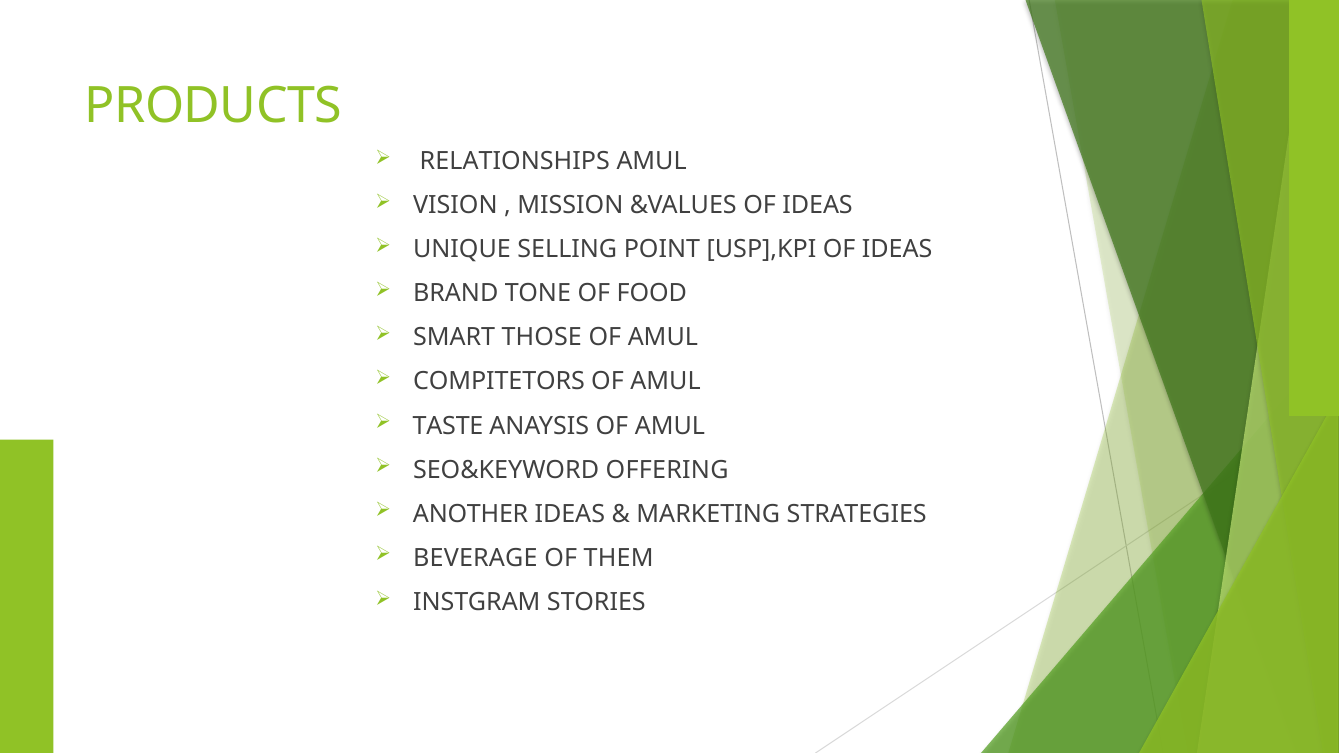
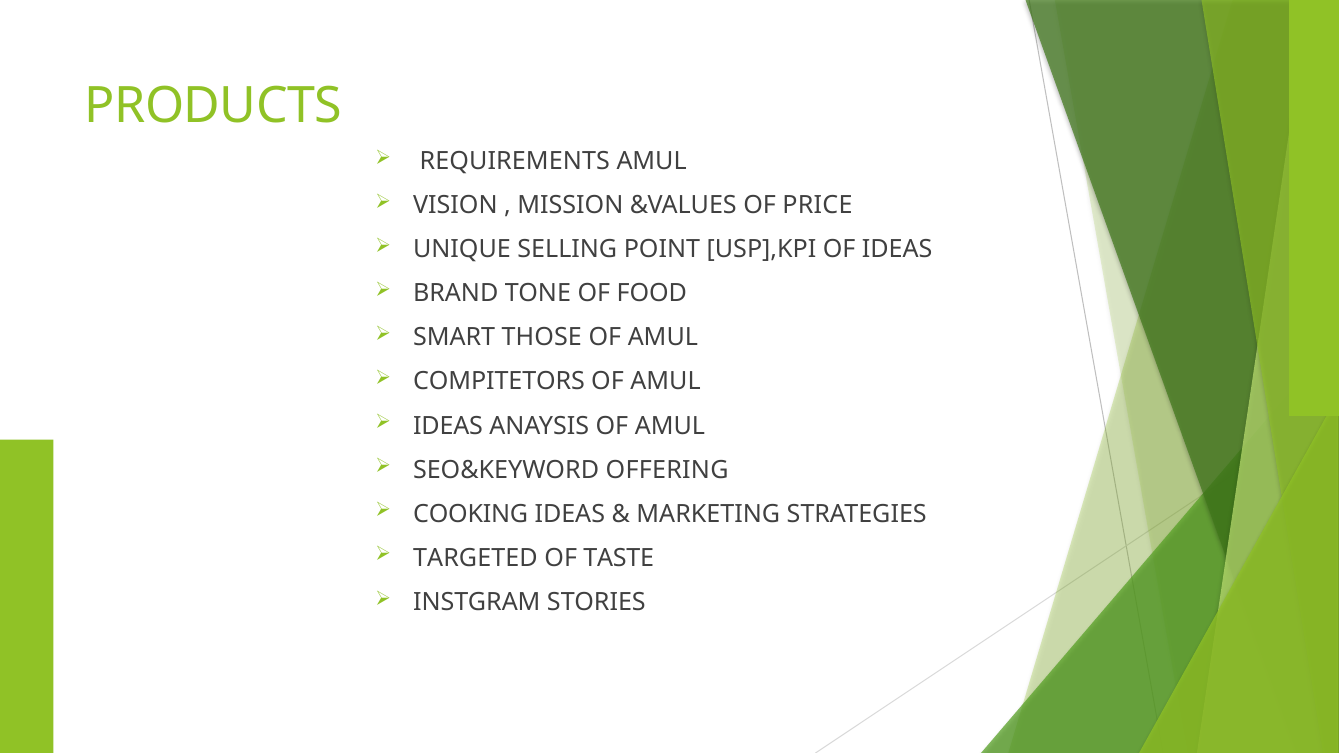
RELATIONSHIPS: RELATIONSHIPS -> REQUIREMENTS (515, 161)
&VALUES OF IDEAS: IDEAS -> PRICE (817, 205)
TASTE: TASTE -> IDEAS (448, 426)
ANOTHER: ANOTHER -> COOKING (471, 514)
BEVERAGE: BEVERAGE -> TARGETED (475, 558)
THEM: THEM -> TASTE (619, 558)
